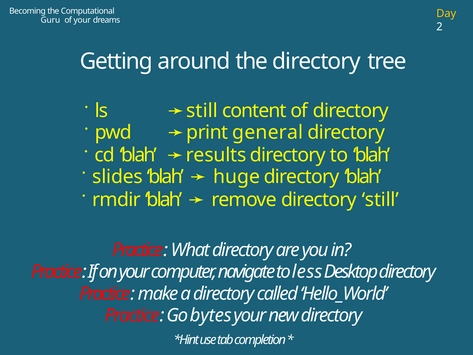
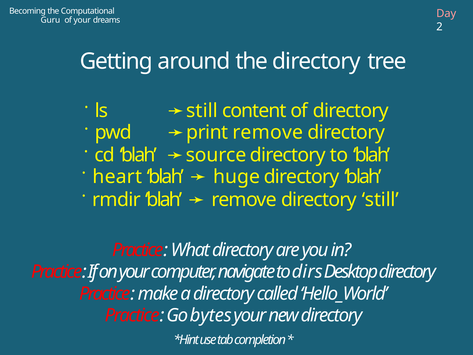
Day colour: yellow -> pink (446, 13)
print general: general -> remove (268, 132)
results: results -> source (216, 155)
slides: slides -> heart (117, 177)
less: less -> dirs (307, 272)
